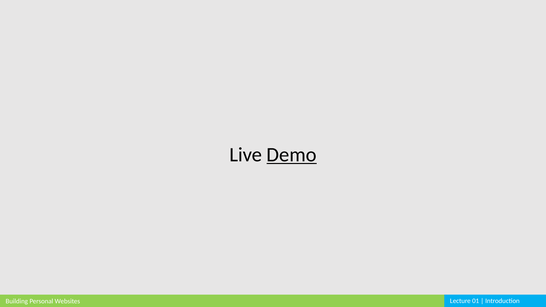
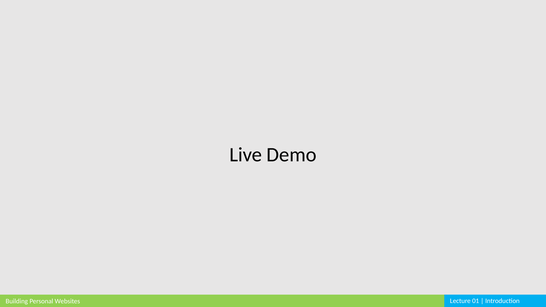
Demo underline: present -> none (292, 155)
